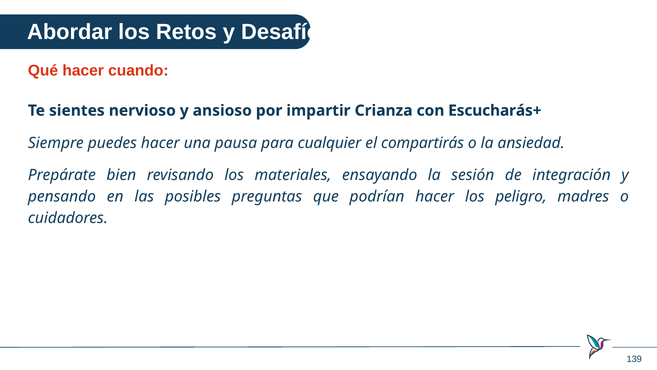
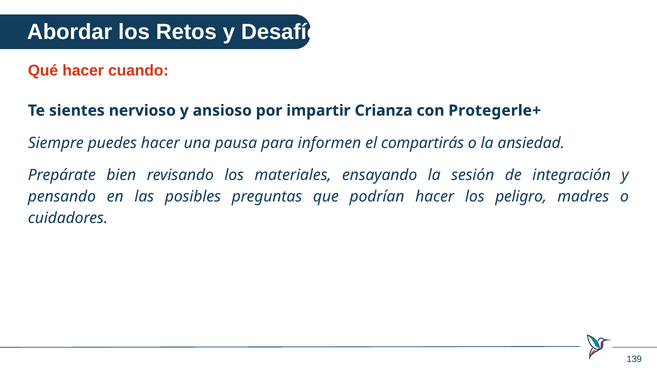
Escucharás+: Escucharás+ -> Protegerle+ (495, 110)
cualquier: cualquier -> informen (329, 143)
